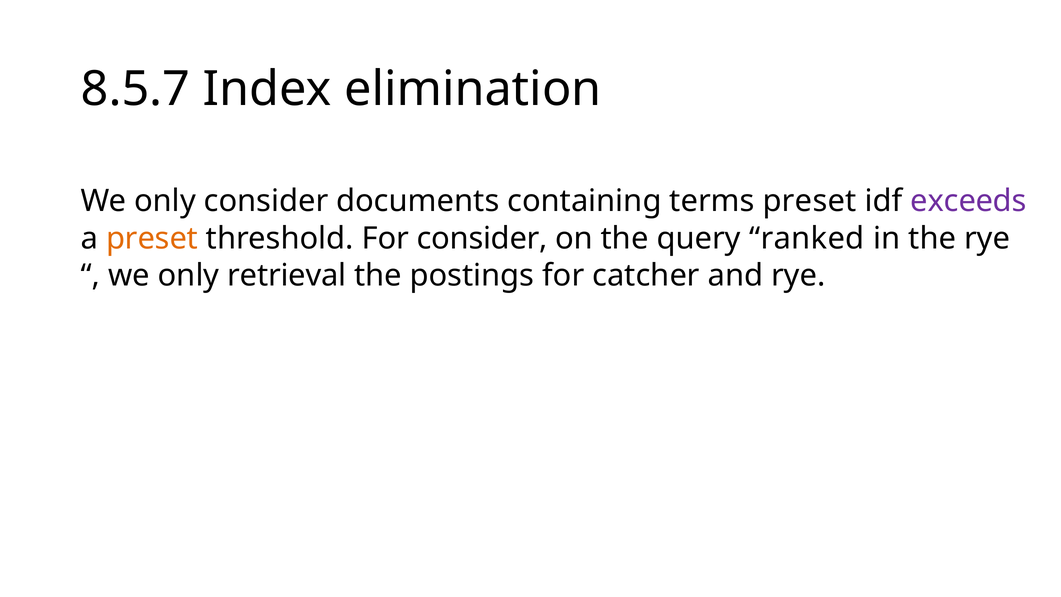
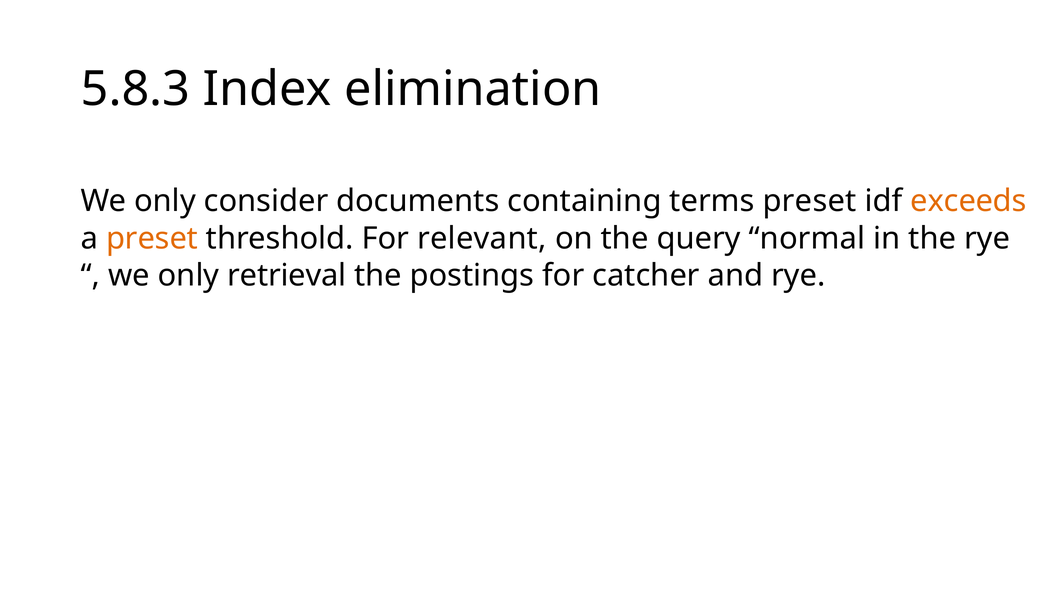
8.5.7: 8.5.7 -> 5.8.3 (136, 89)
exceeds colour: purple -> orange (969, 201)
For consider: consider -> relevant (482, 238)
ranked: ranked -> normal (807, 238)
